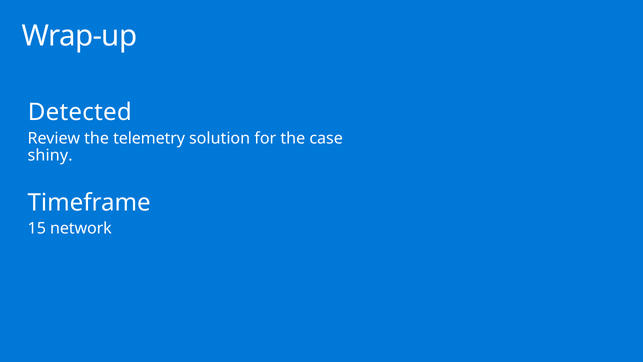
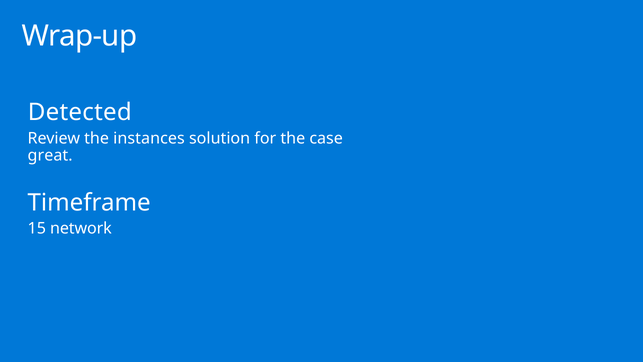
telemetry: telemetry -> instances (149, 138)
shiny: shiny -> great (50, 156)
